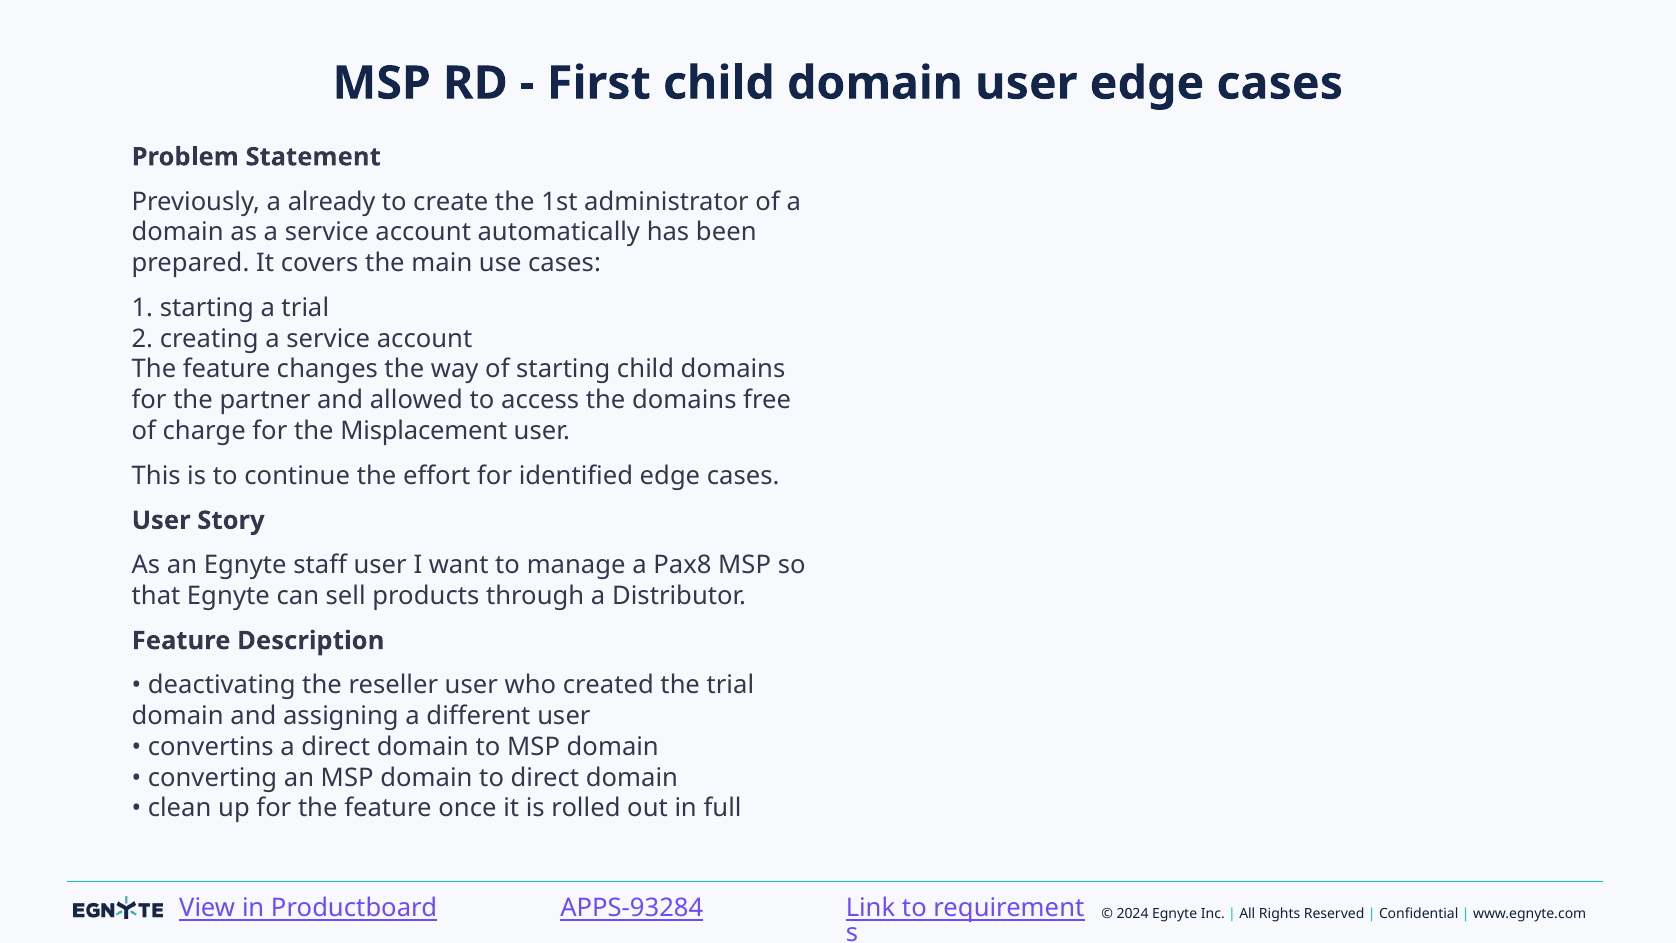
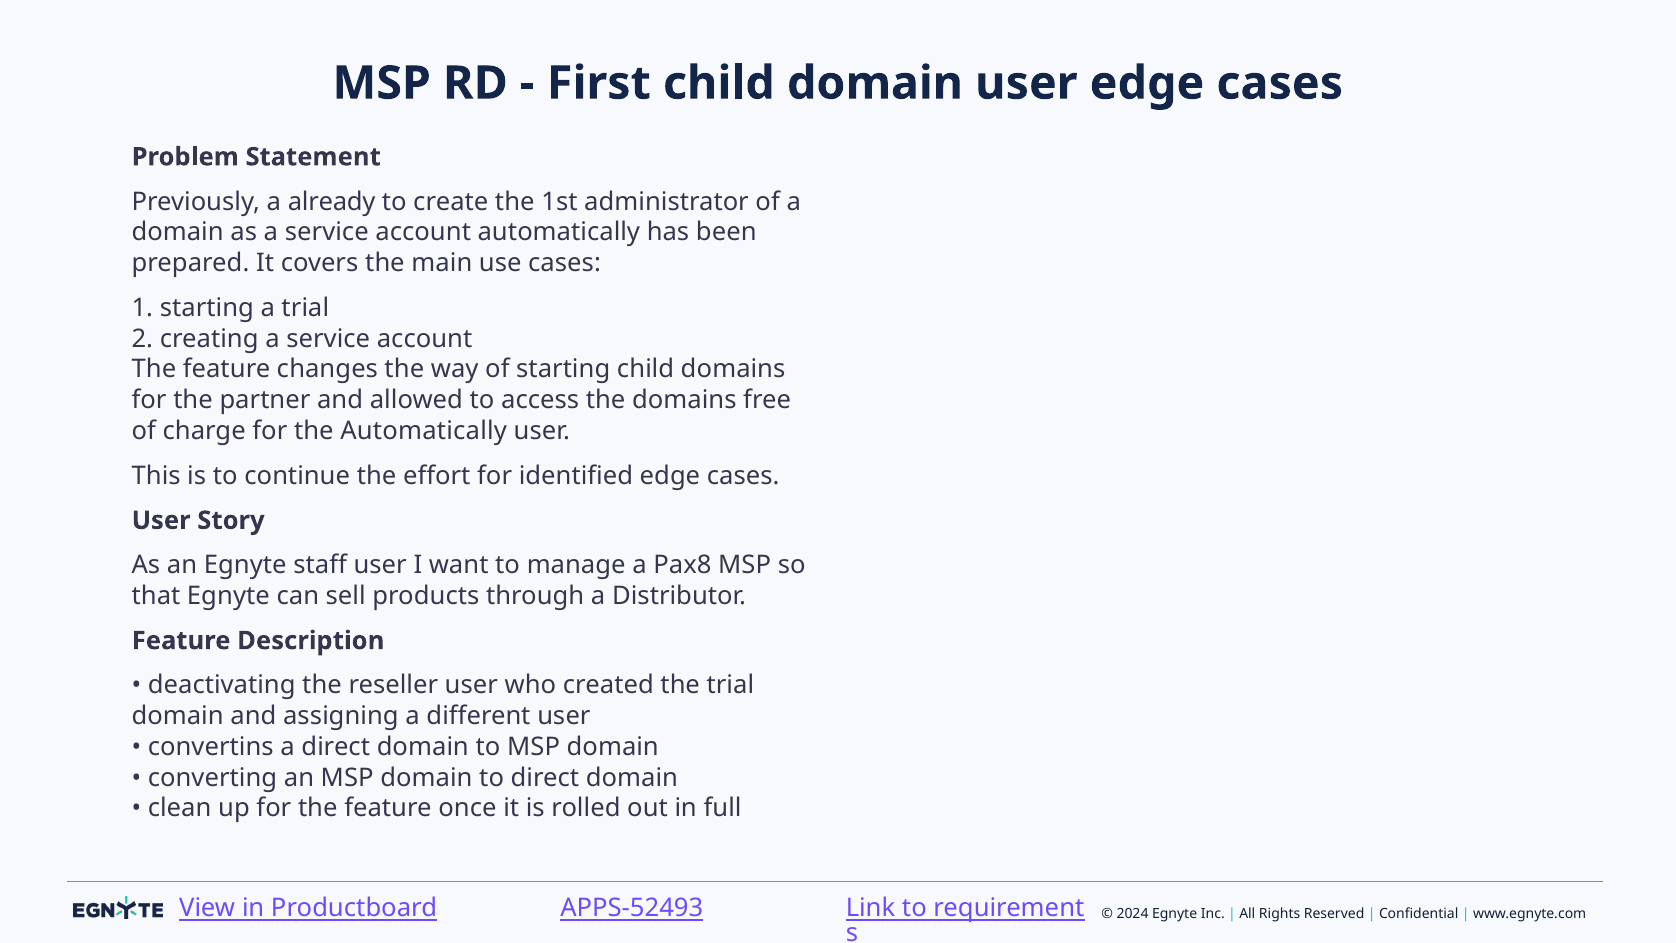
the Misplacement: Misplacement -> Automatically (424, 431)
APPS-93284: APPS-93284 -> APPS-52493 (632, 908)
